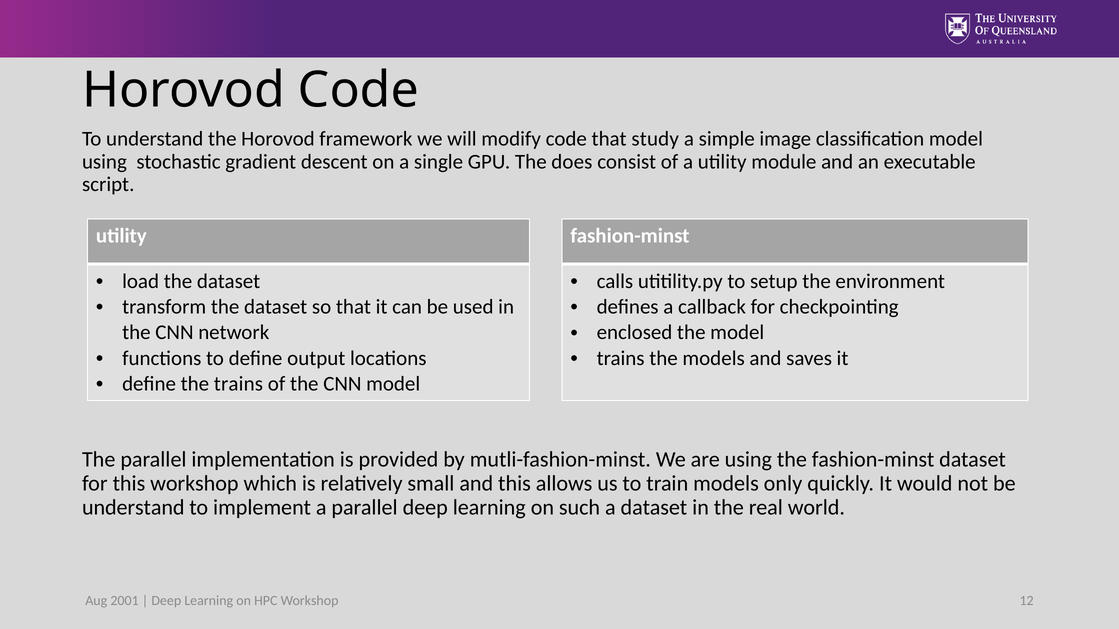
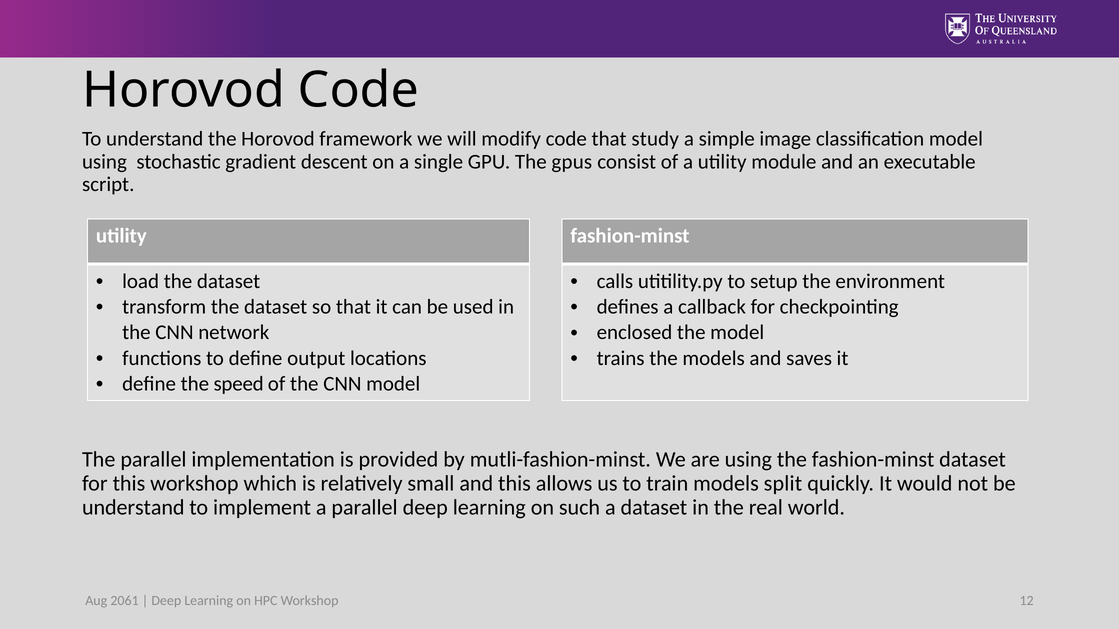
does: does -> gpus (572, 162)
the trains: trains -> speed (239, 384)
only: only -> split (783, 484)
2001: 2001 -> 2061 (125, 601)
